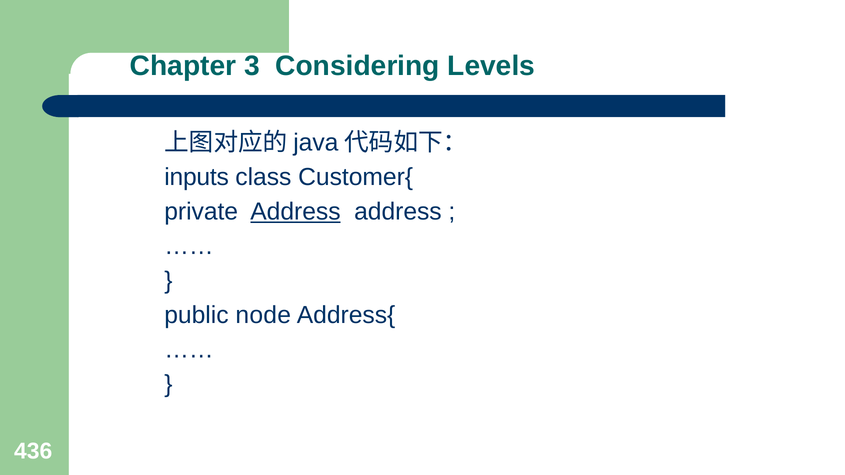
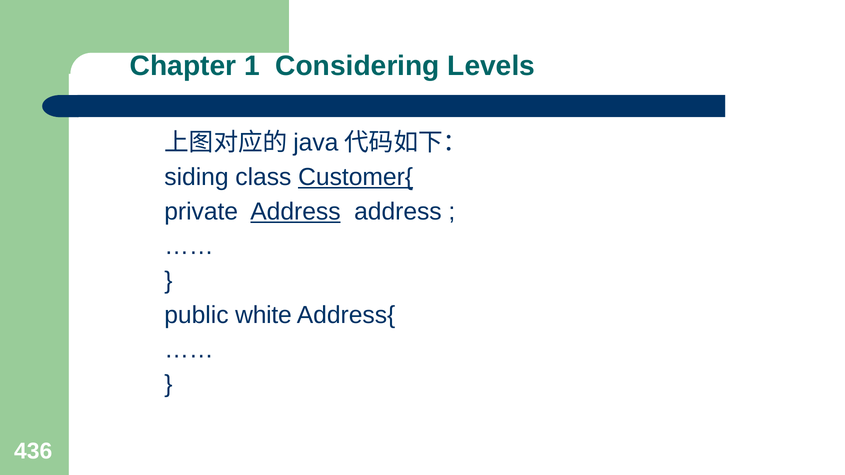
3: 3 -> 1 (252, 66)
inputs: inputs -> siding (196, 177)
Customer{ underline: none -> present (356, 177)
node: node -> white (263, 315)
